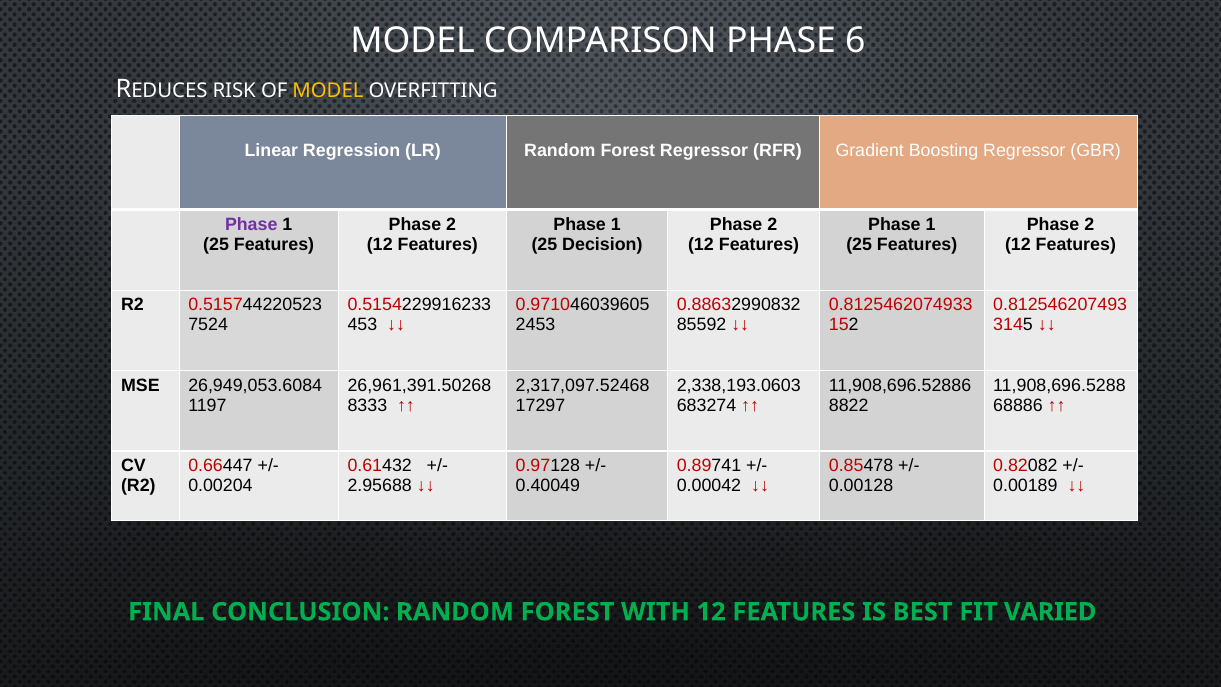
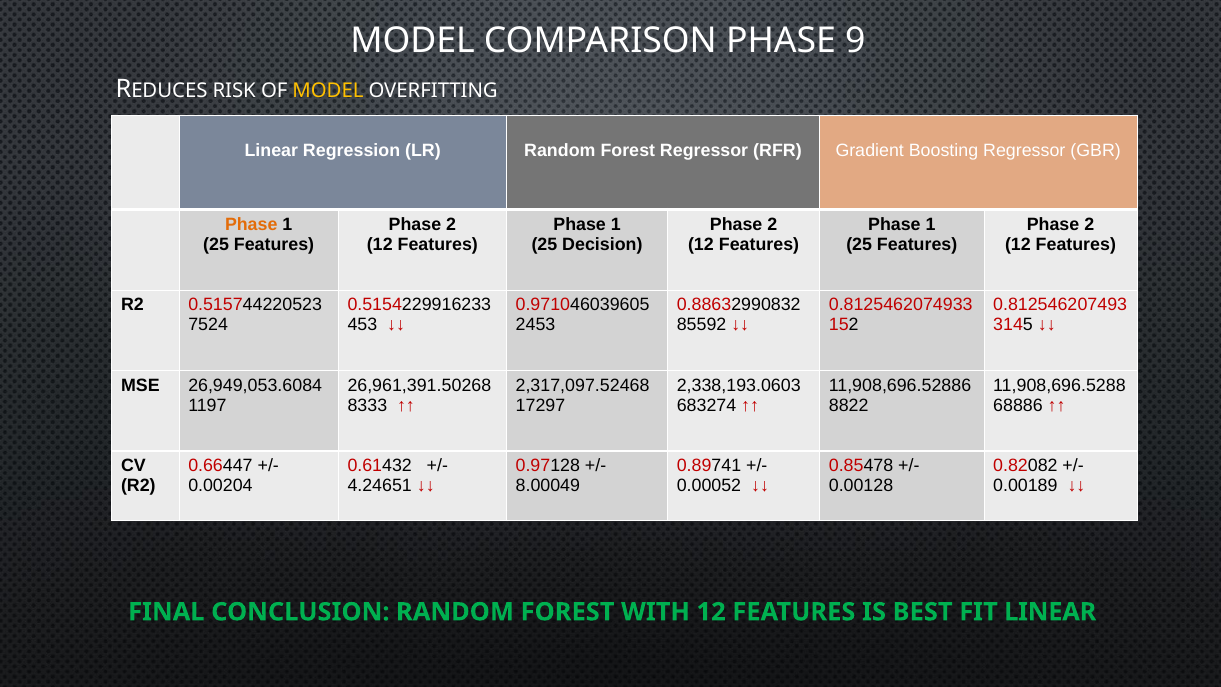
6: 6 -> 9 (855, 40)
Phase colour: purple -> orange (251, 224)
2.95688: 2.95688 -> 4.24651 (380, 486)
0.40049: 0.40049 -> 8.00049 (548, 486)
0.00042: 0.00042 -> 0.00052 (709, 486)
FIT VARIED: VARIED -> LINEAR (1050, 612)
